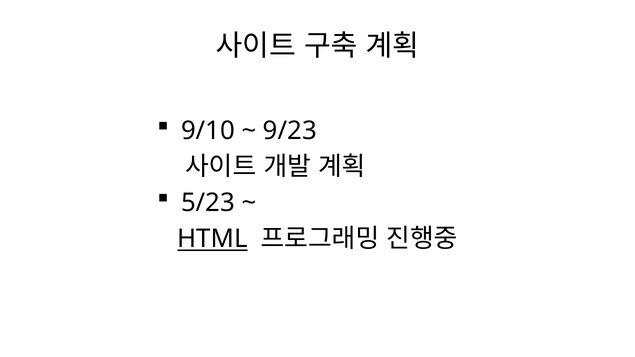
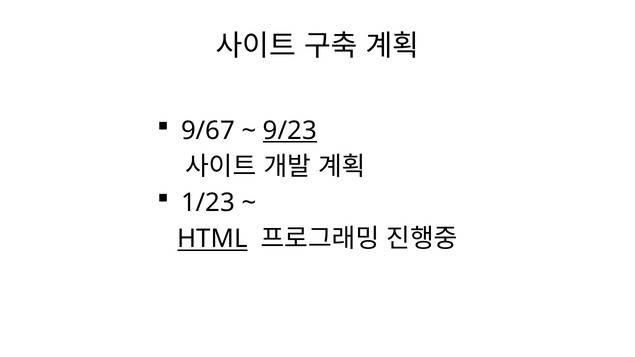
9/10: 9/10 -> 9/67 (208, 131)
9/23 underline: none -> present (290, 131)
5/23: 5/23 -> 1/23 (208, 203)
